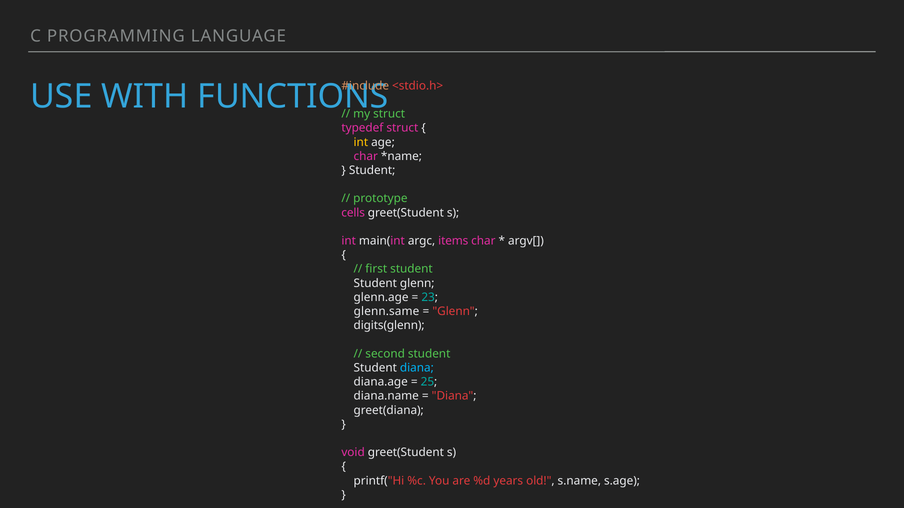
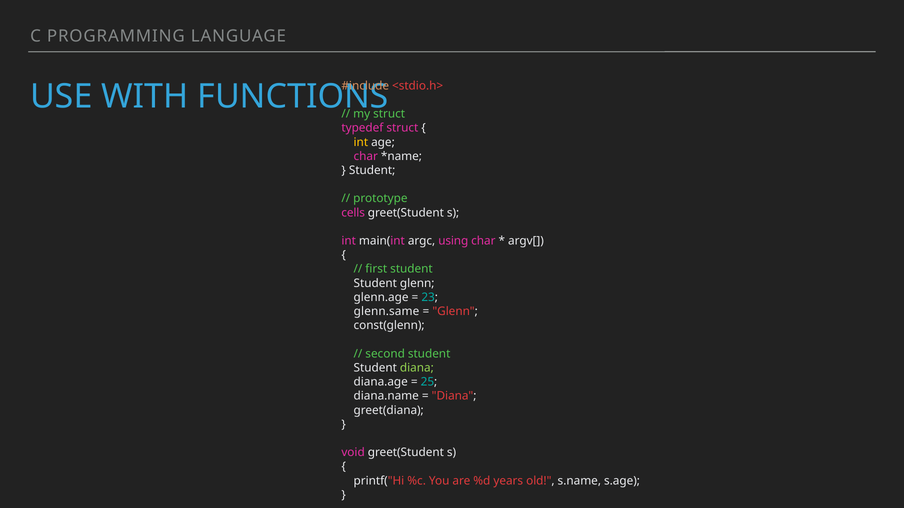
items: items -> using (453, 241)
digits(glenn: digits(glenn -> const(glenn (389, 326)
diana colour: light blue -> light green (417, 368)
